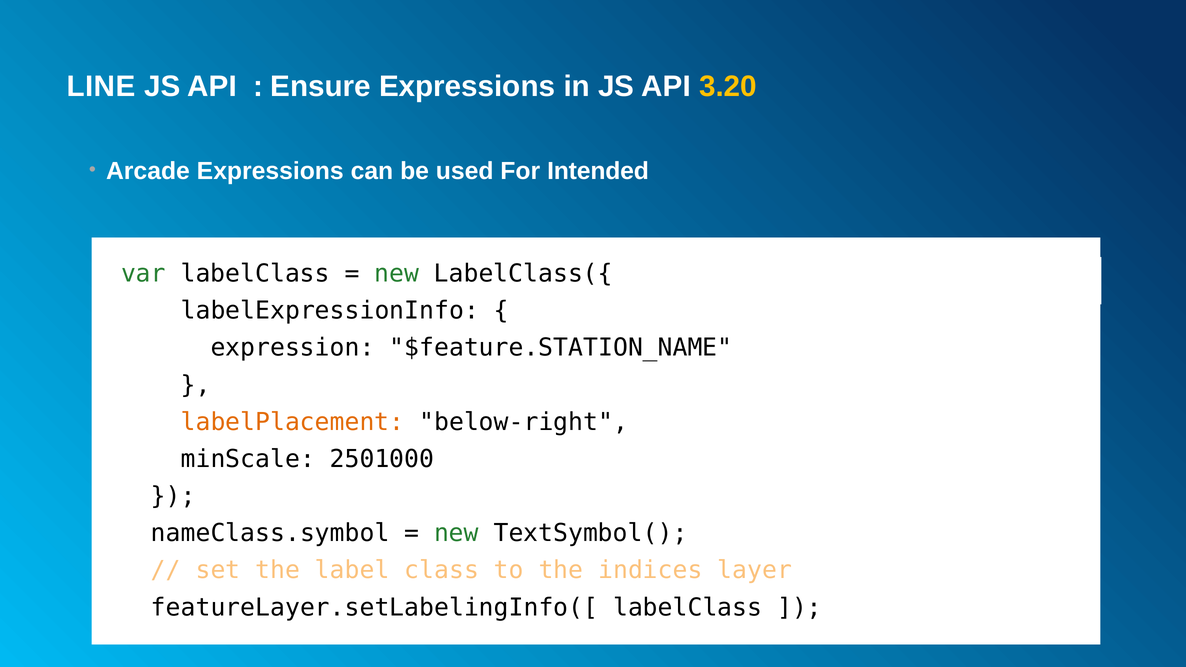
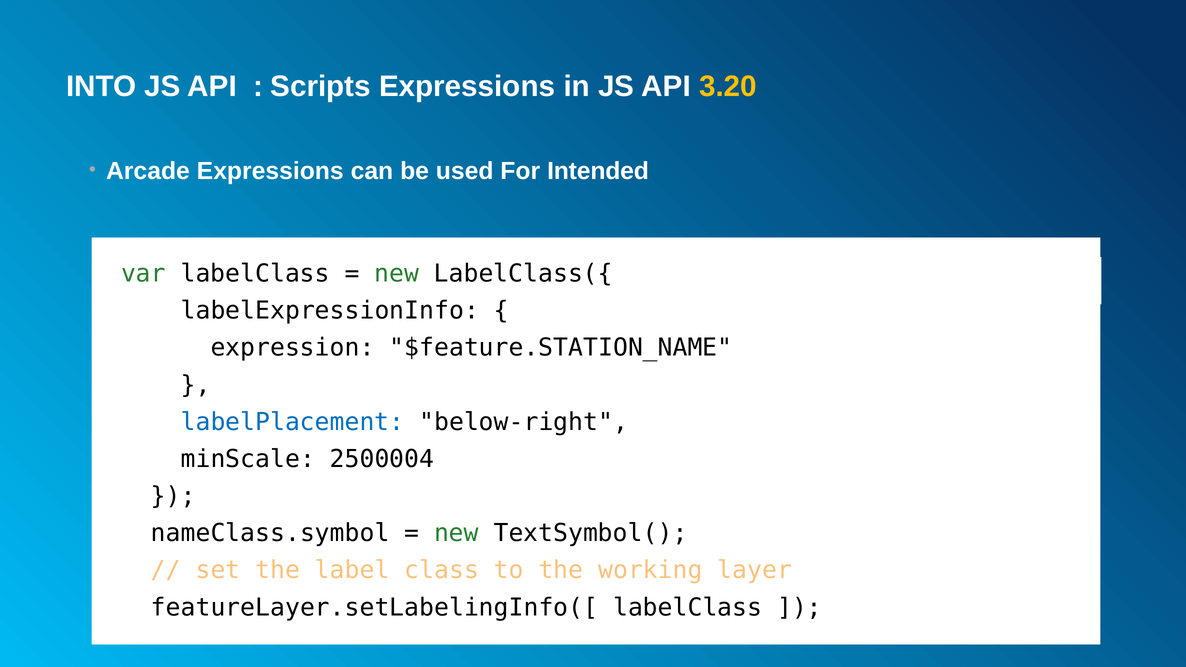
LINE: LINE -> INTO (101, 86)
Ensure: Ensure -> Scripts (321, 86)
labelPlacement colour: orange -> blue (293, 422)
2501000: 2501000 -> 2500004 (382, 459)
indices: indices -> working (650, 570)
